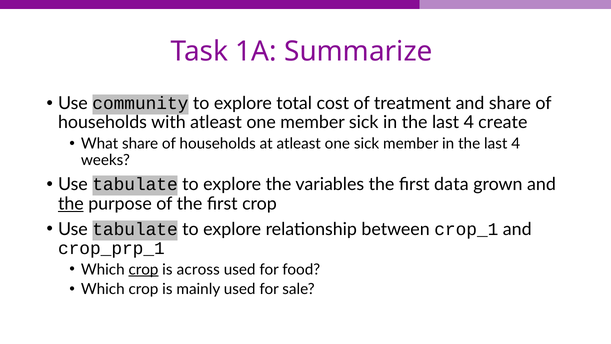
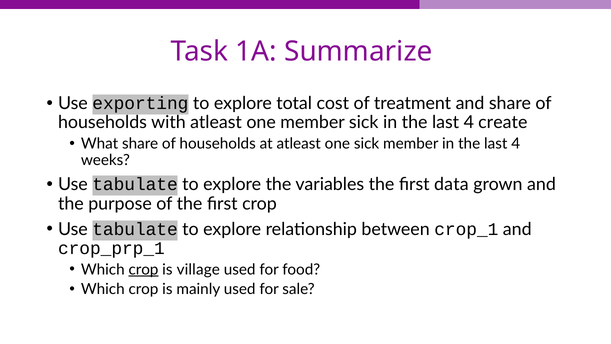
community: community -> exporting (140, 103)
the underline: present -> none (71, 203)
across: across -> village (198, 269)
